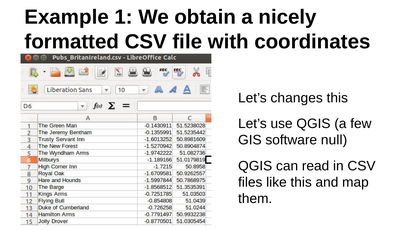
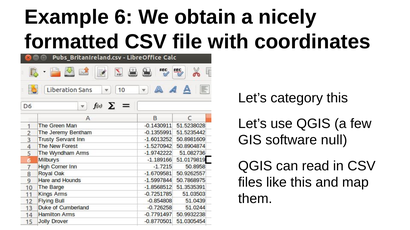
1: 1 -> 6 (124, 17)
changes: changes -> category (297, 98)
